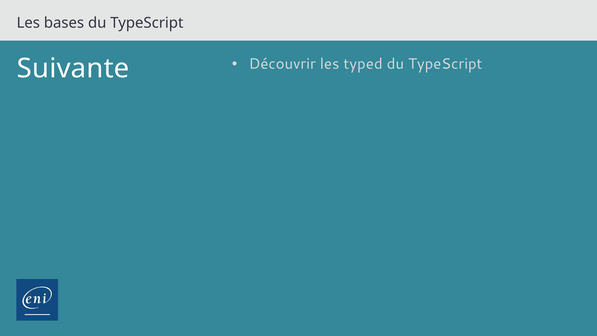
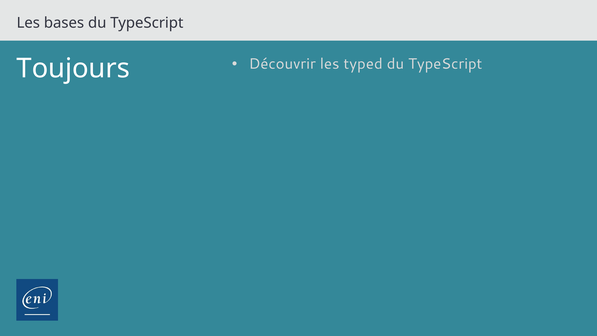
Suivante: Suivante -> Toujours (73, 68)
